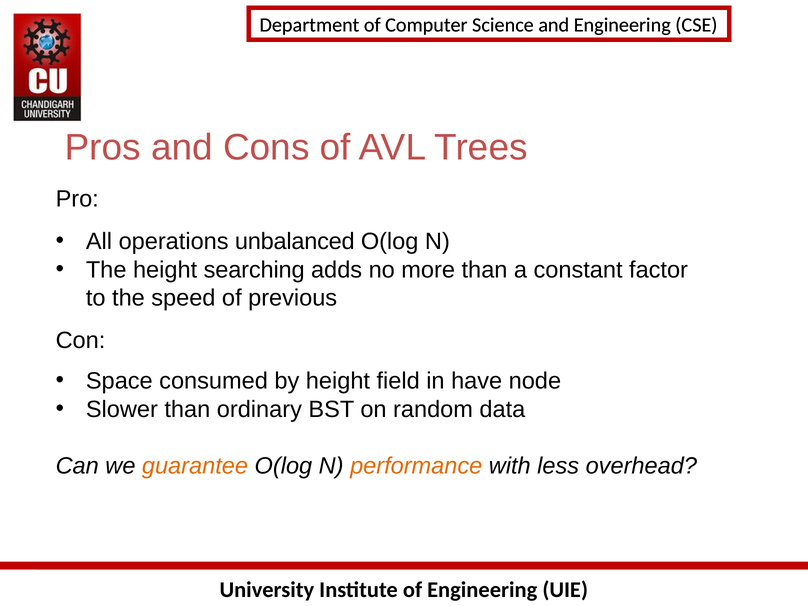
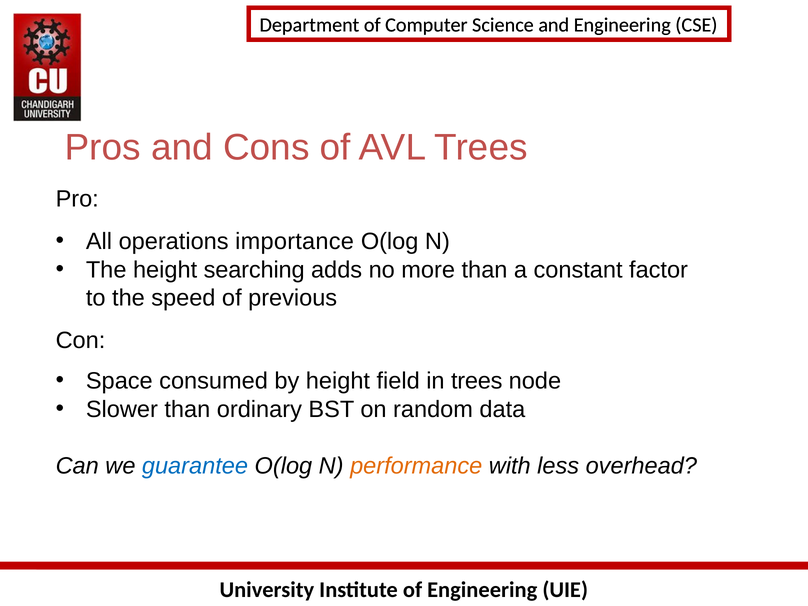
unbalanced: unbalanced -> importance (295, 242)
in have: have -> trees (477, 381)
guarantee colour: orange -> blue (195, 466)
